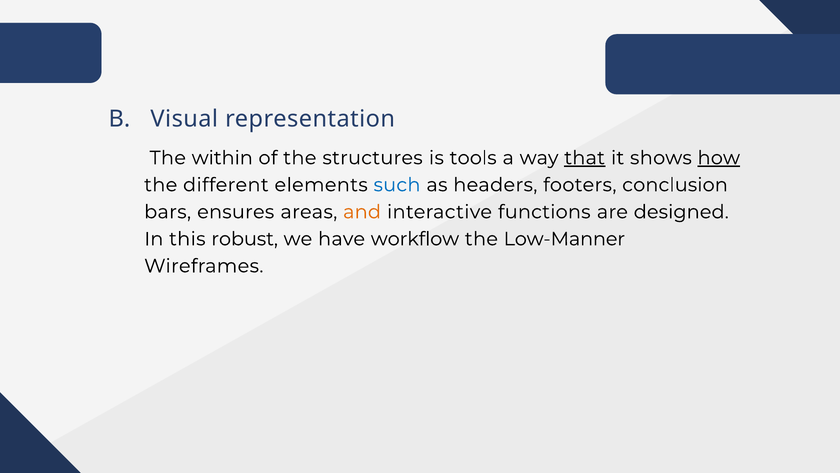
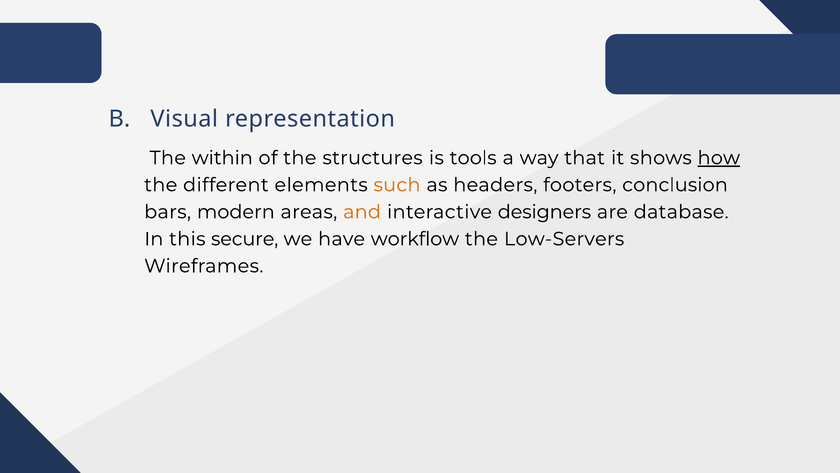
that underline: present -> none (585, 158)
such colour: blue -> orange (397, 185)
ensures: ensures -> modern (236, 212)
functions: functions -> designers (544, 212)
designed: designed -> database (681, 212)
robust: robust -> secure (245, 239)
Low-Manner: Low-Manner -> Low-Servers (564, 239)
